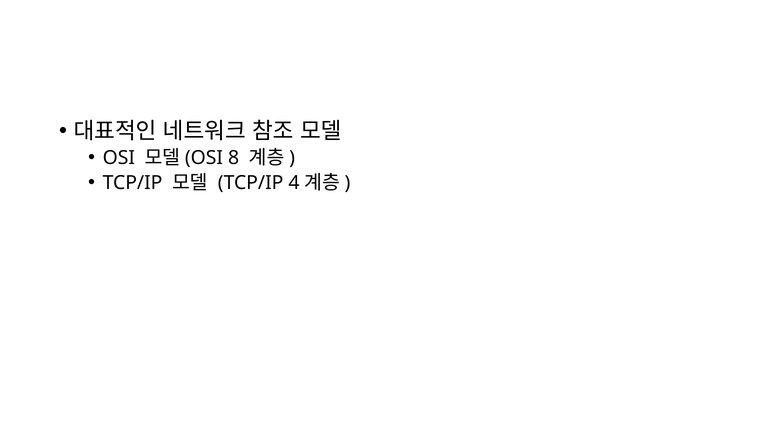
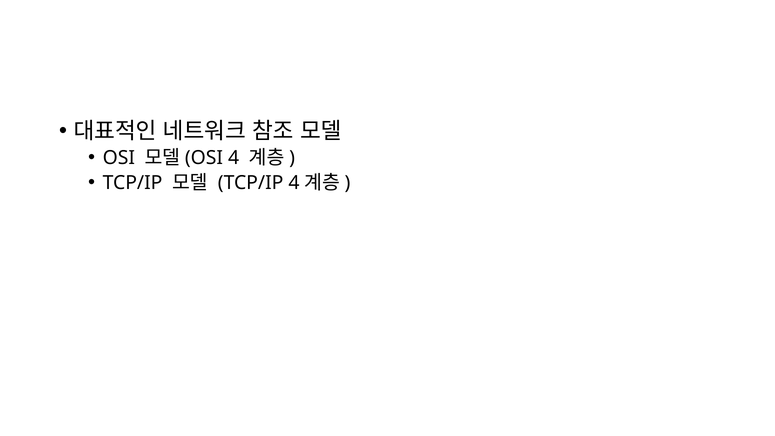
OSI 8: 8 -> 4 (234, 158)
